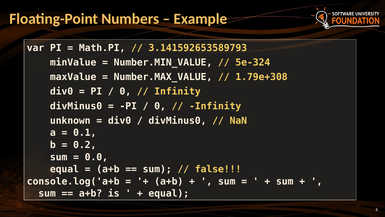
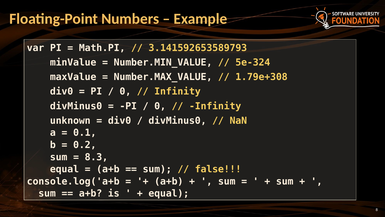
0.0: 0.0 -> 8.3 (96, 157)
